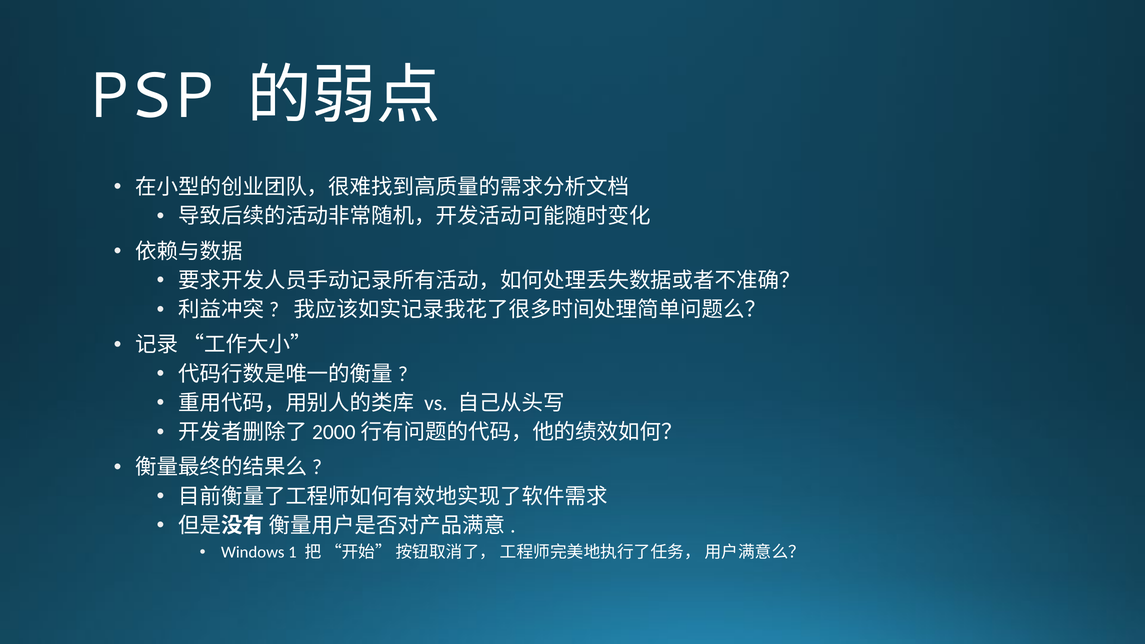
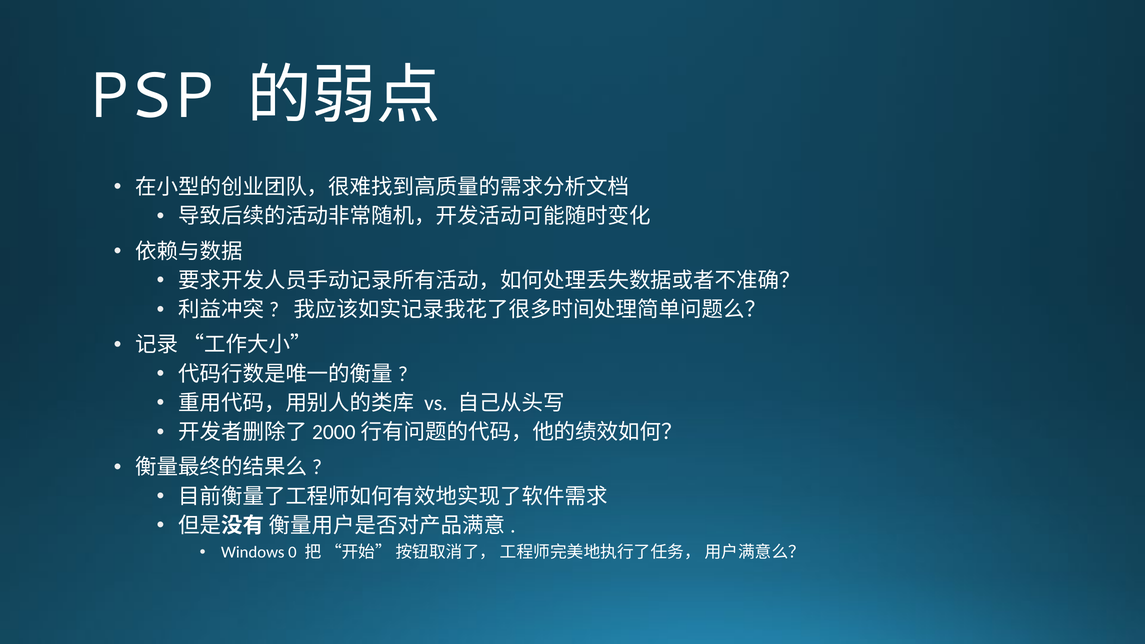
1: 1 -> 0 (292, 552)
